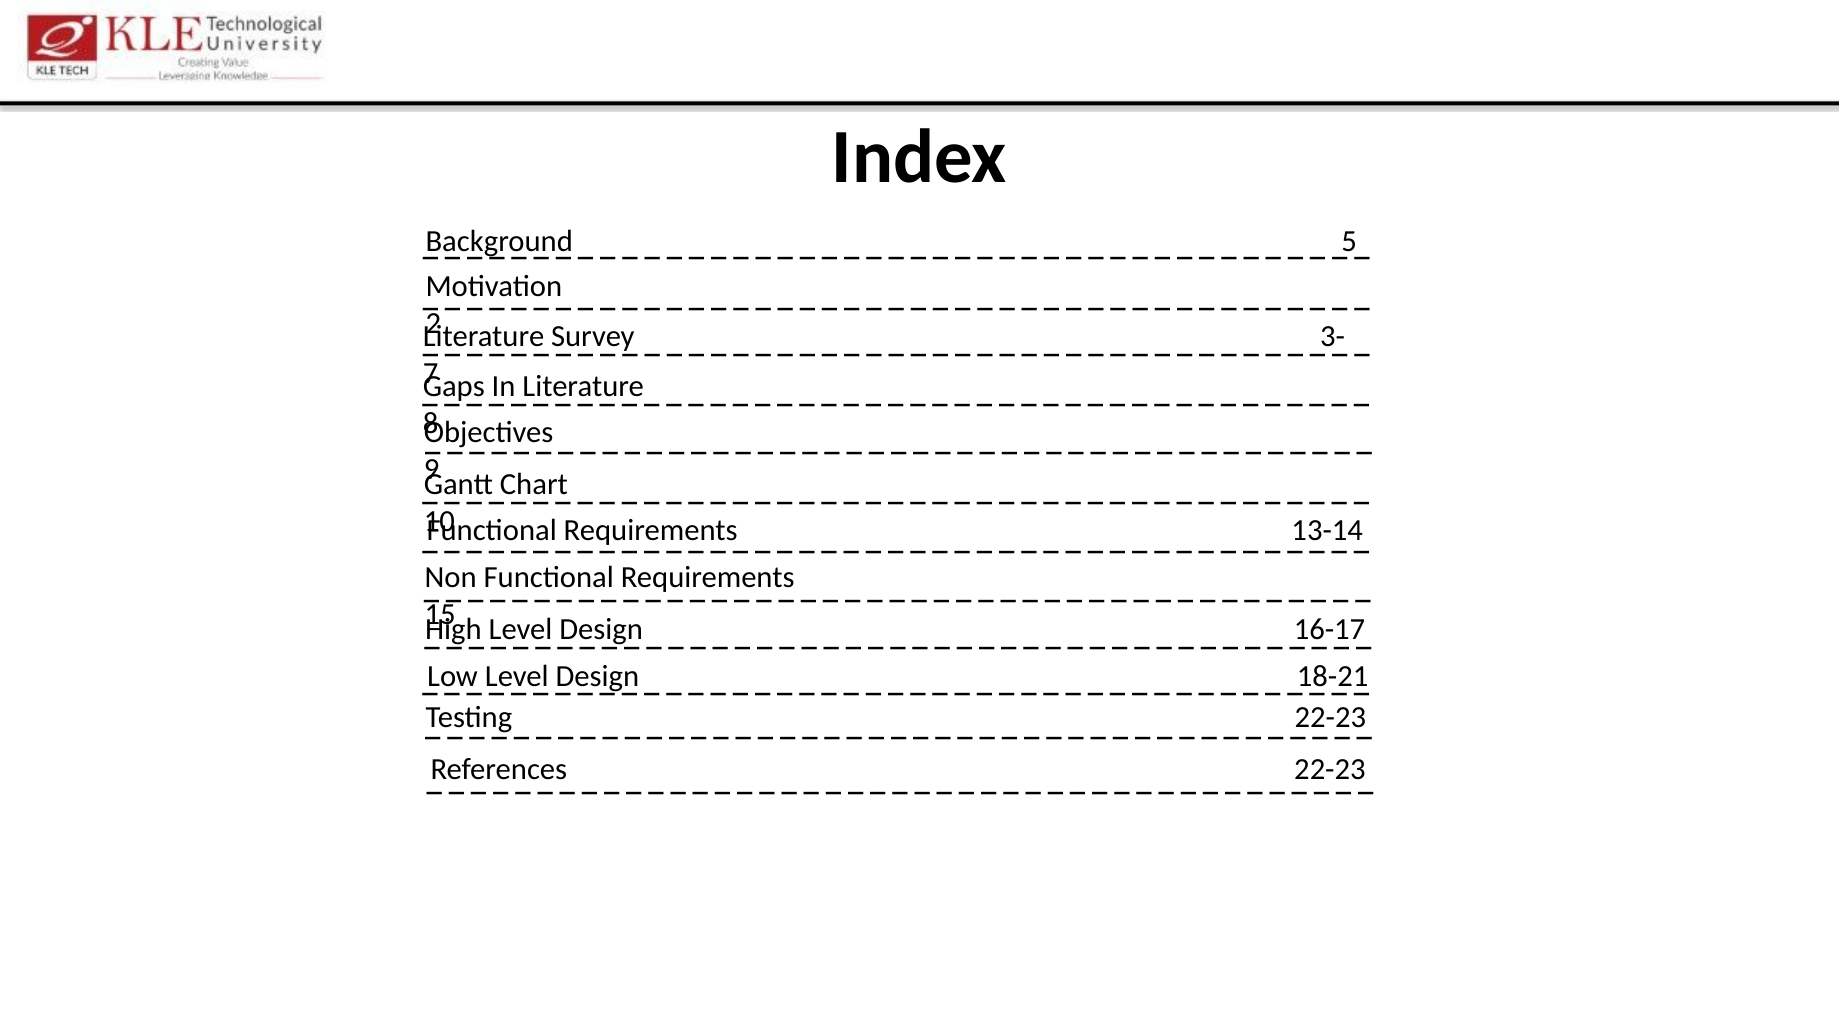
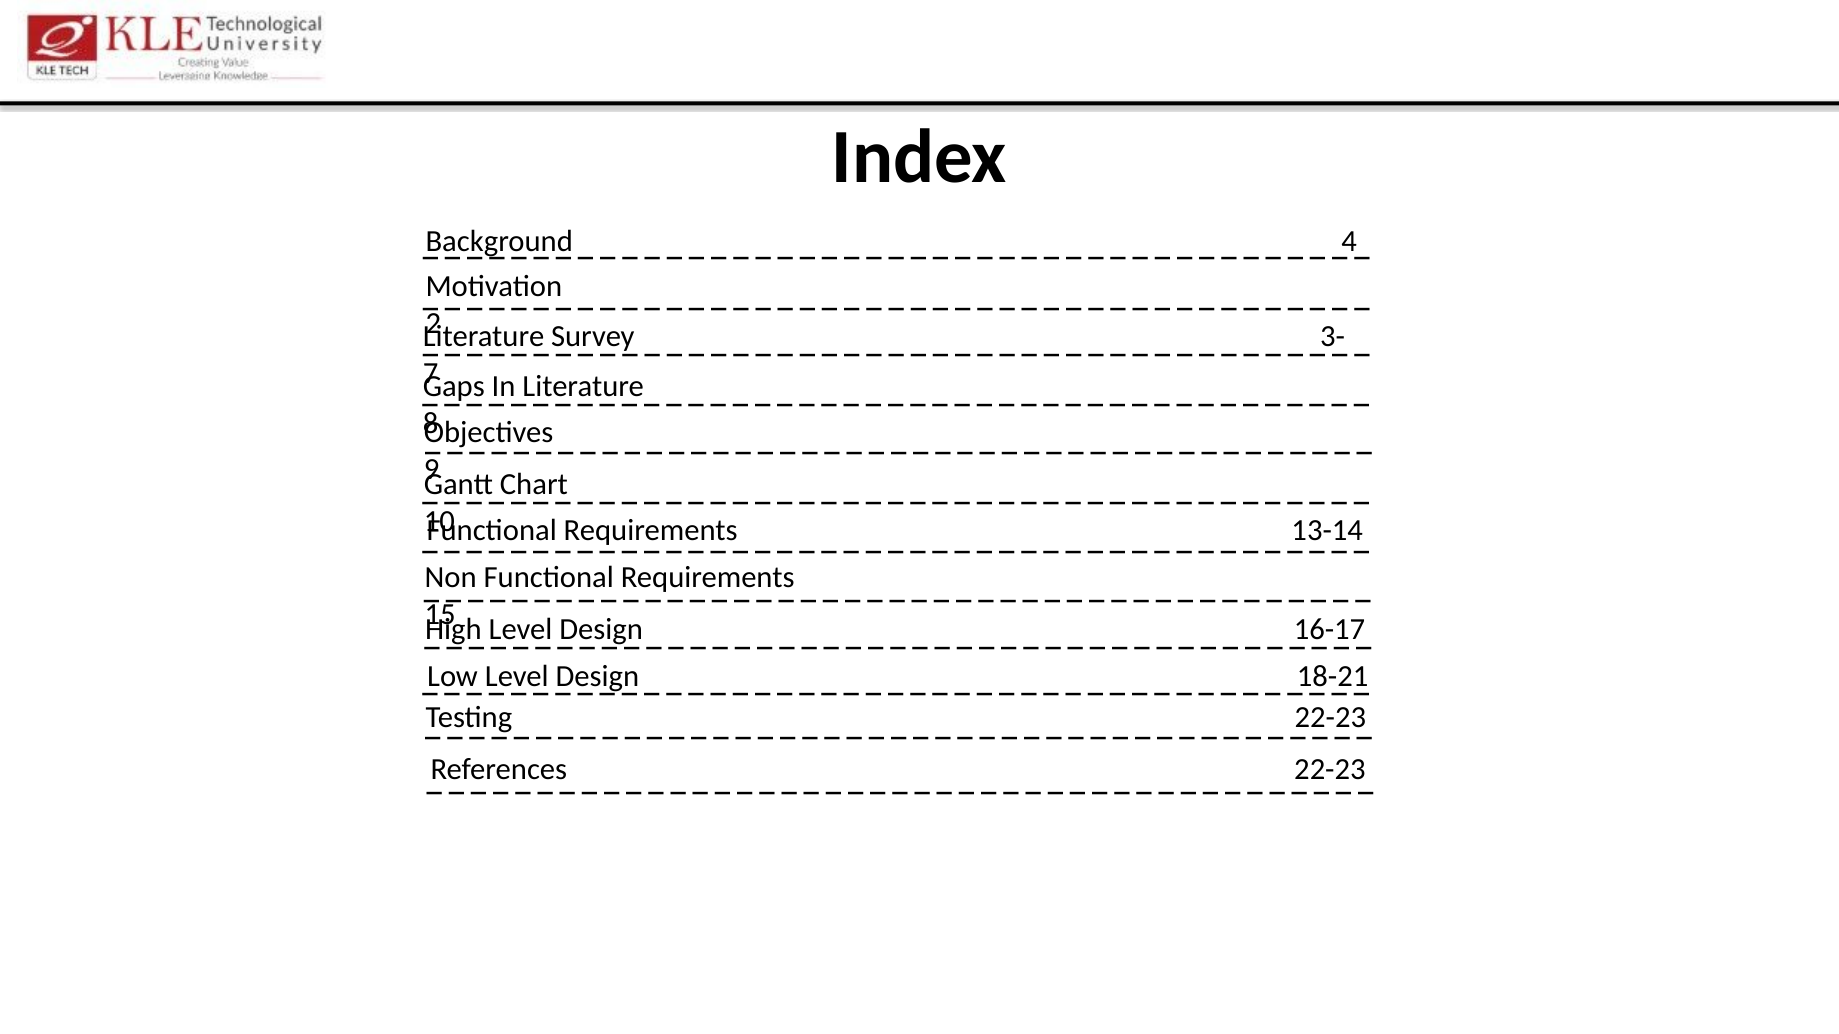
5: 5 -> 4 (1349, 241)
